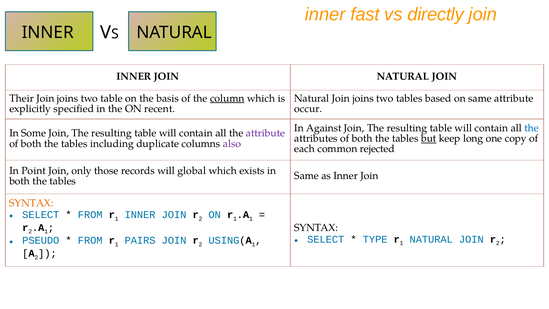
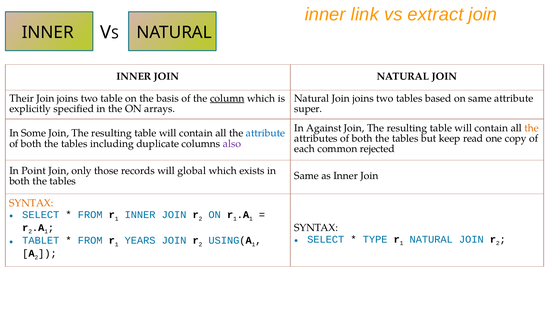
fast: fast -> link (365, 14)
directly: directly -> extract (436, 14)
recent: recent -> arrays (160, 109)
occur: occur -> super (308, 109)
the colour: blue -> orange (532, 128)
attribute colour: purple -> blue (266, 133)
but underline: present -> none (429, 138)
long: long -> read (473, 138)
PSEUDO: PSEUDO -> TABLET (41, 240)
PAIRS: PAIRS -> YEARS (140, 240)
